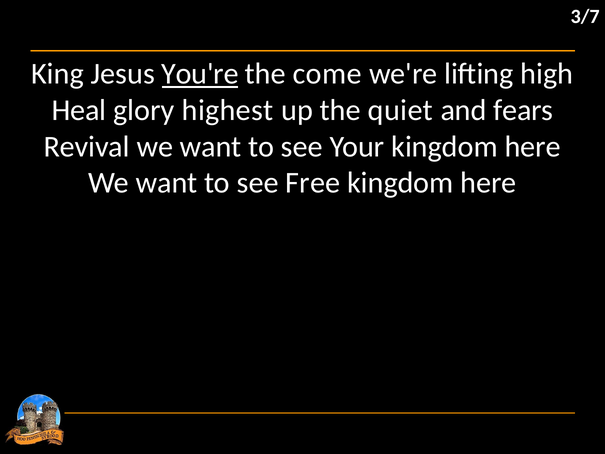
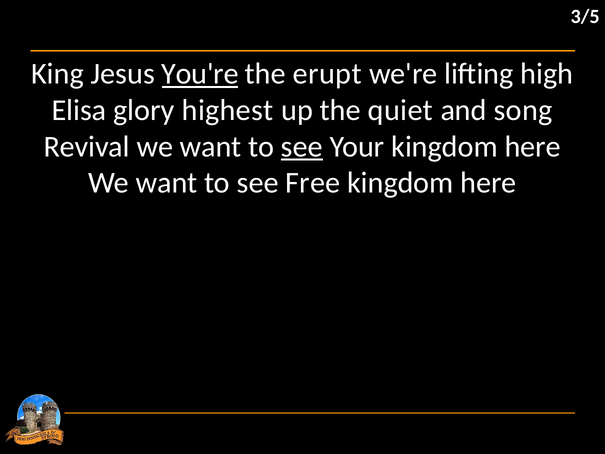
3/7: 3/7 -> 3/5 (585, 16)
come: come -> erupt (327, 74)
Heal: Heal -> Elisa (79, 110)
fears: fears -> song (523, 110)
see underline: none -> present (302, 146)
